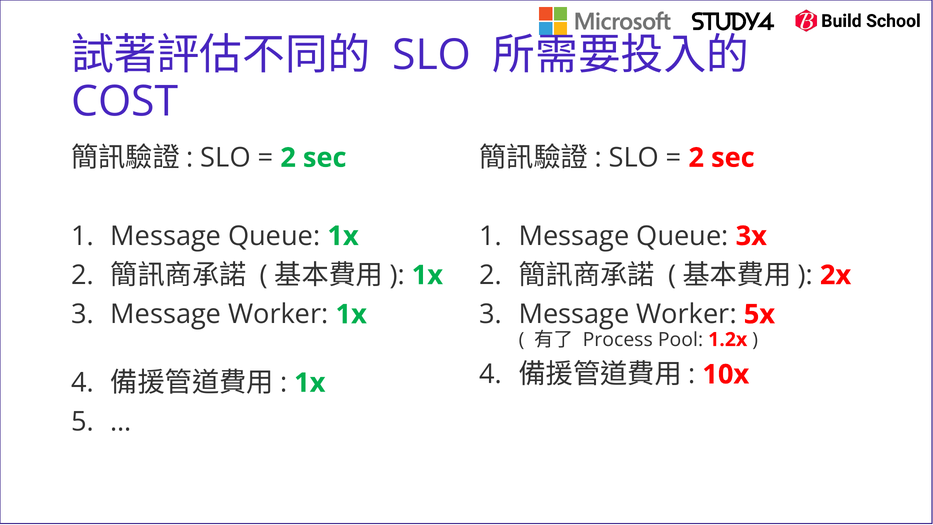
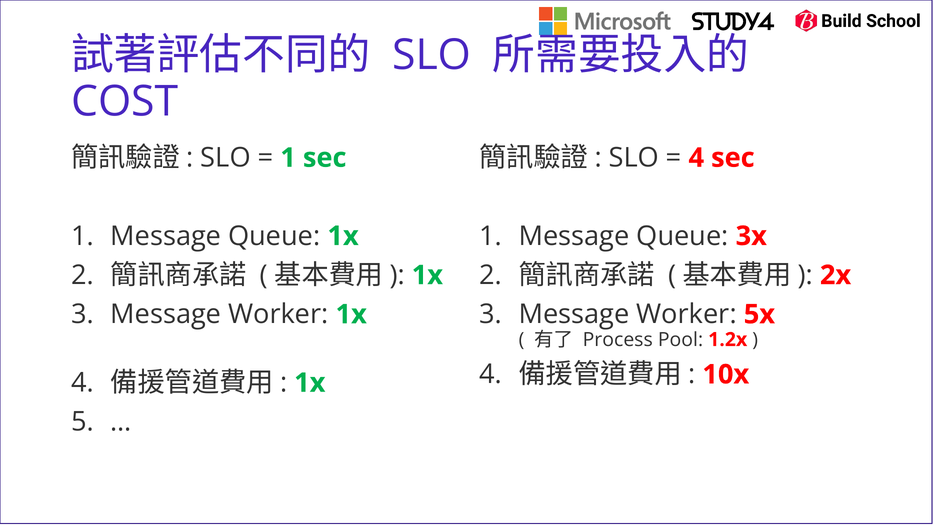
2: 2 -> 1 (288, 158)
2: 2 -> 4 (696, 158)
